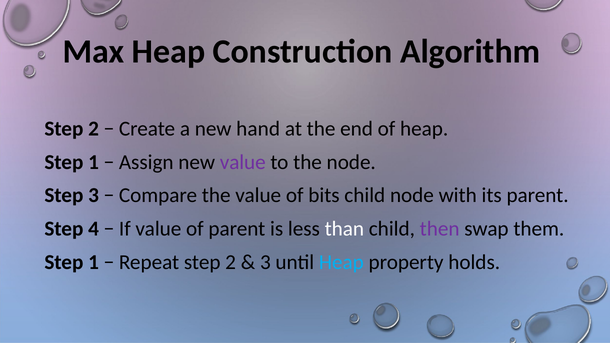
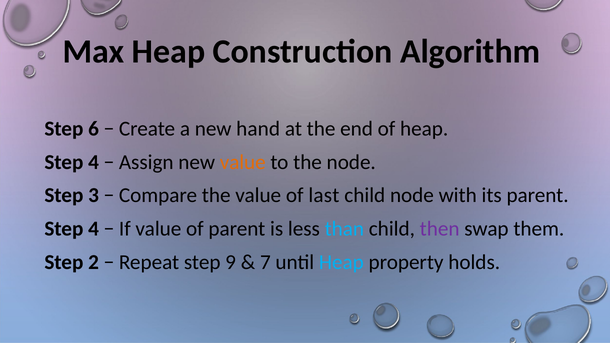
2: 2 -> 6 (94, 129)
1: 1 -> 4 (94, 162)
value colour: purple -> orange (243, 162)
bits: bits -> last (324, 196)
than colour: white -> light blue (344, 229)
1: 1 -> 2 (94, 262)
Repeat step 2: 2 -> 9 (231, 262)
3: 3 -> 7 (265, 262)
